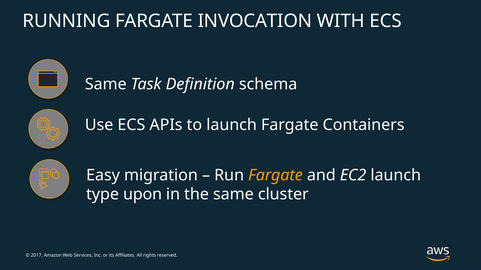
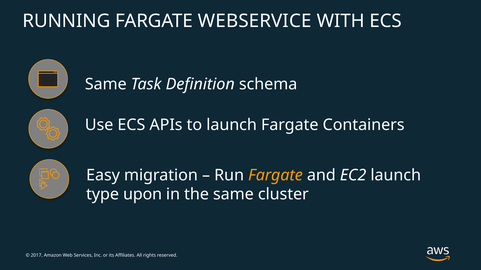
INVOCATION: INVOCATION -> WEBSERVICE (255, 21)
